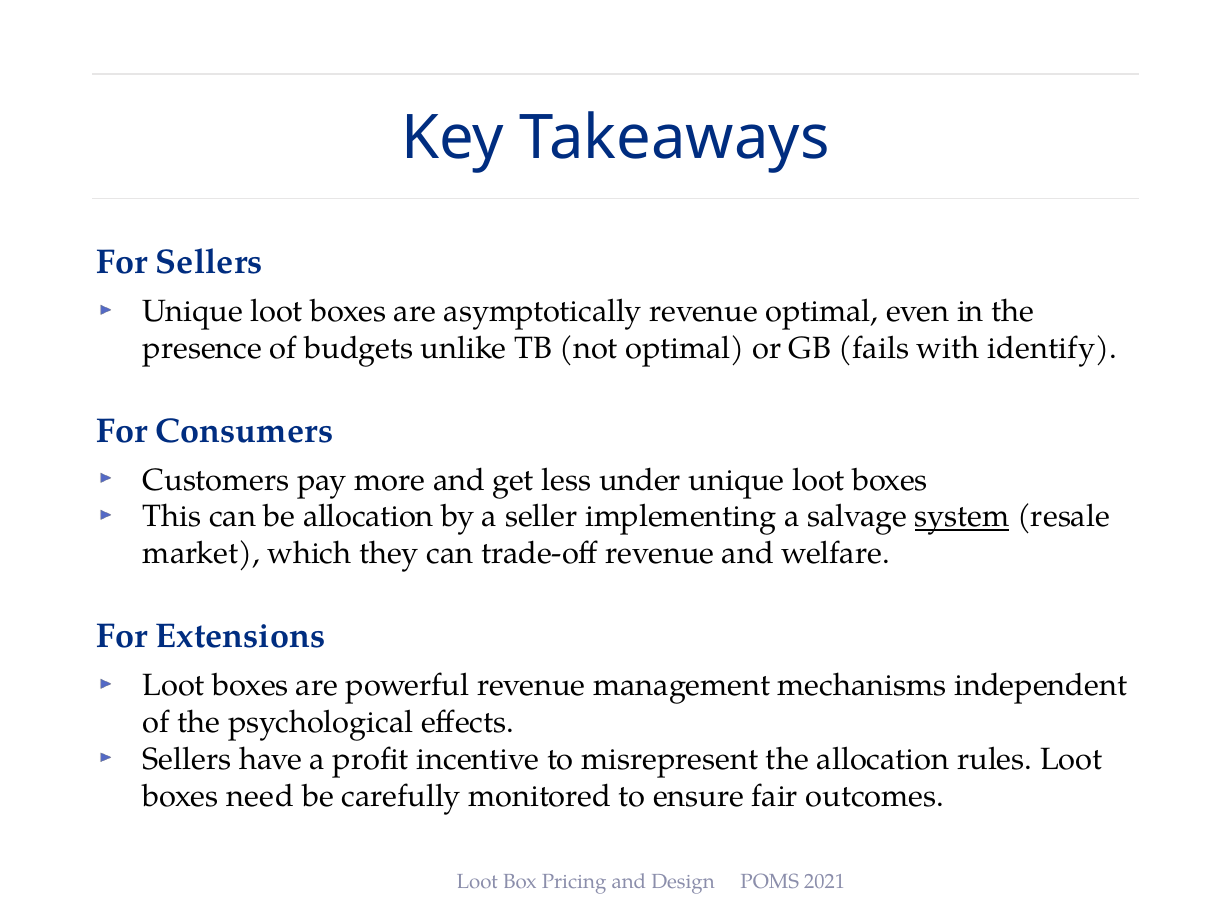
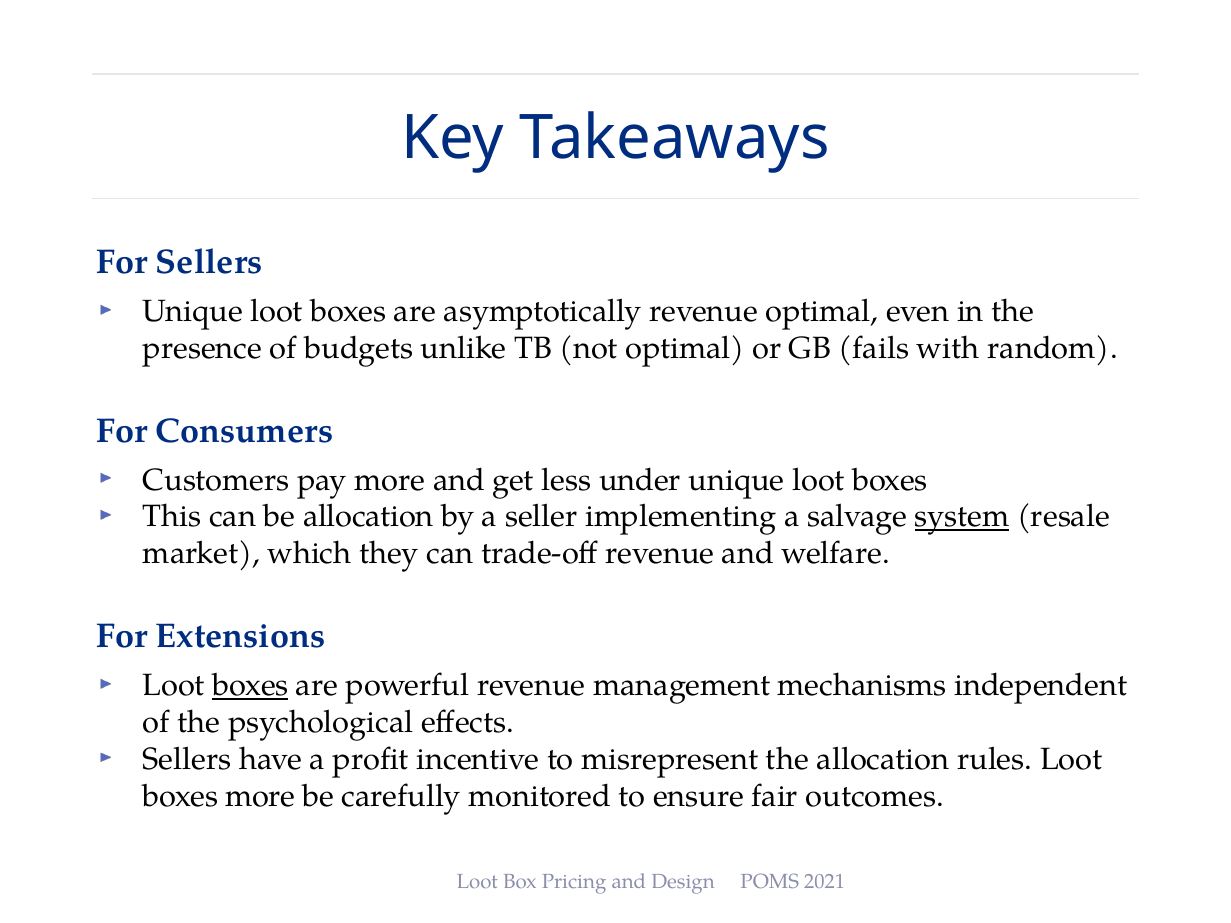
identify: identify -> random (1053, 349)
boxes underline: none -> present (250, 686)
boxes need: need -> more (261, 796)
